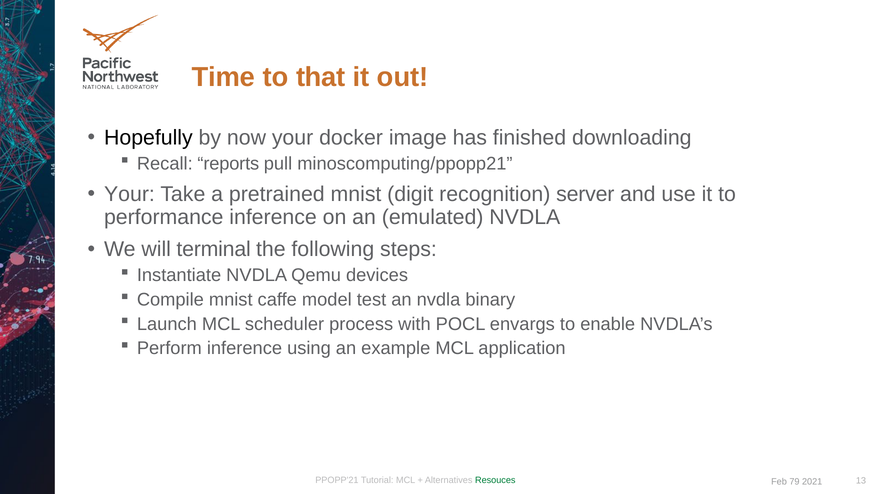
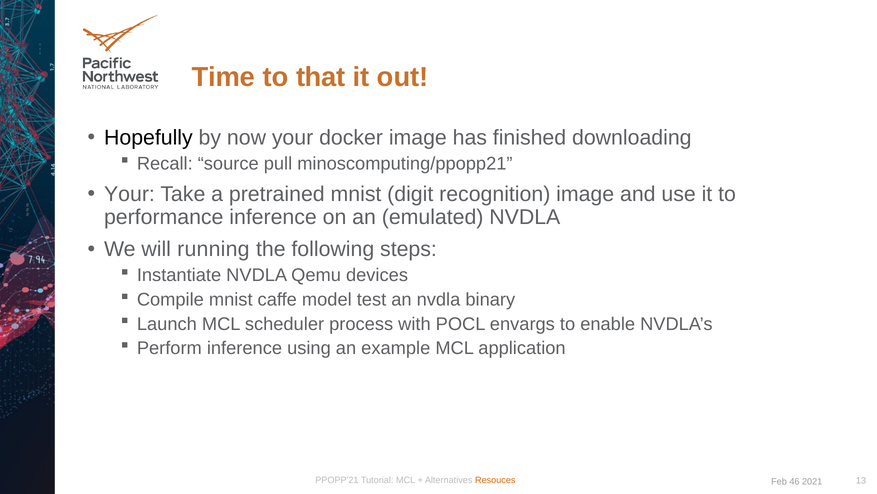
reports: reports -> source (228, 163)
recognition server: server -> image (585, 194)
terminal: terminal -> running (213, 249)
Resouces colour: green -> orange (495, 480)
79: 79 -> 46 (794, 481)
